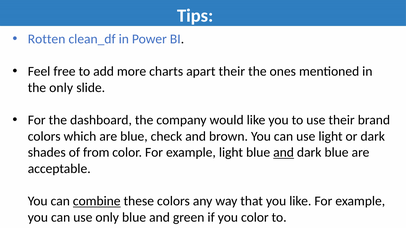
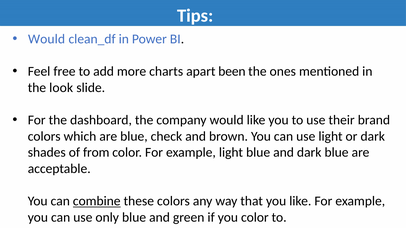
Rotten: Rotten -> Would (47, 39)
apart their: their -> been (232, 72)
the only: only -> look (61, 88)
and underline: present -> none (284, 153)
